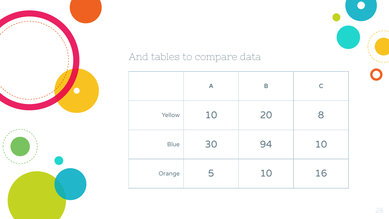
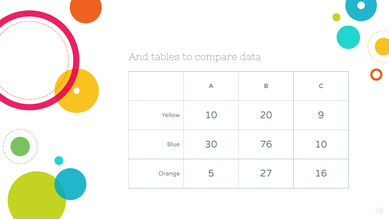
8: 8 -> 9 (321, 115)
94: 94 -> 76 (266, 144)
5 10: 10 -> 27 (266, 173)
